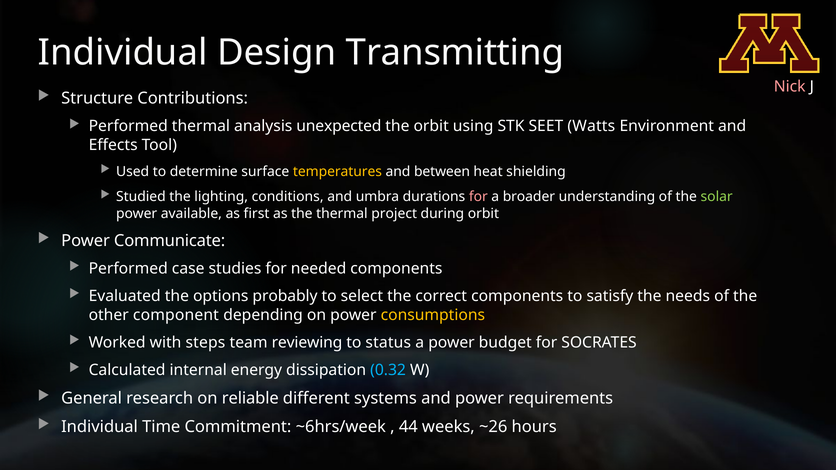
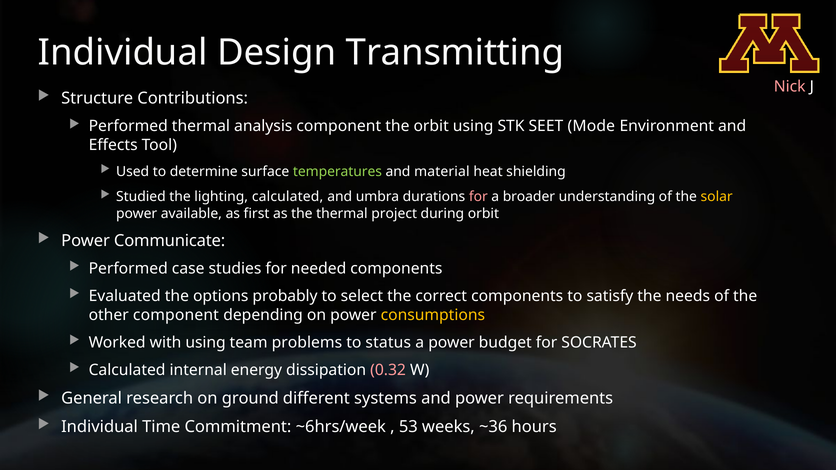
analysis unexpected: unexpected -> component (339, 126)
Watts: Watts -> Mode (591, 126)
temperatures colour: yellow -> light green (337, 172)
between: between -> material (442, 172)
lighting conditions: conditions -> calculated (288, 197)
solar colour: light green -> yellow (717, 197)
with steps: steps -> using (206, 343)
reviewing: reviewing -> problems (307, 343)
0.32 colour: light blue -> pink (388, 370)
reliable: reliable -> ground (250, 398)
44: 44 -> 53 (408, 427)
~26: ~26 -> ~36 (493, 427)
